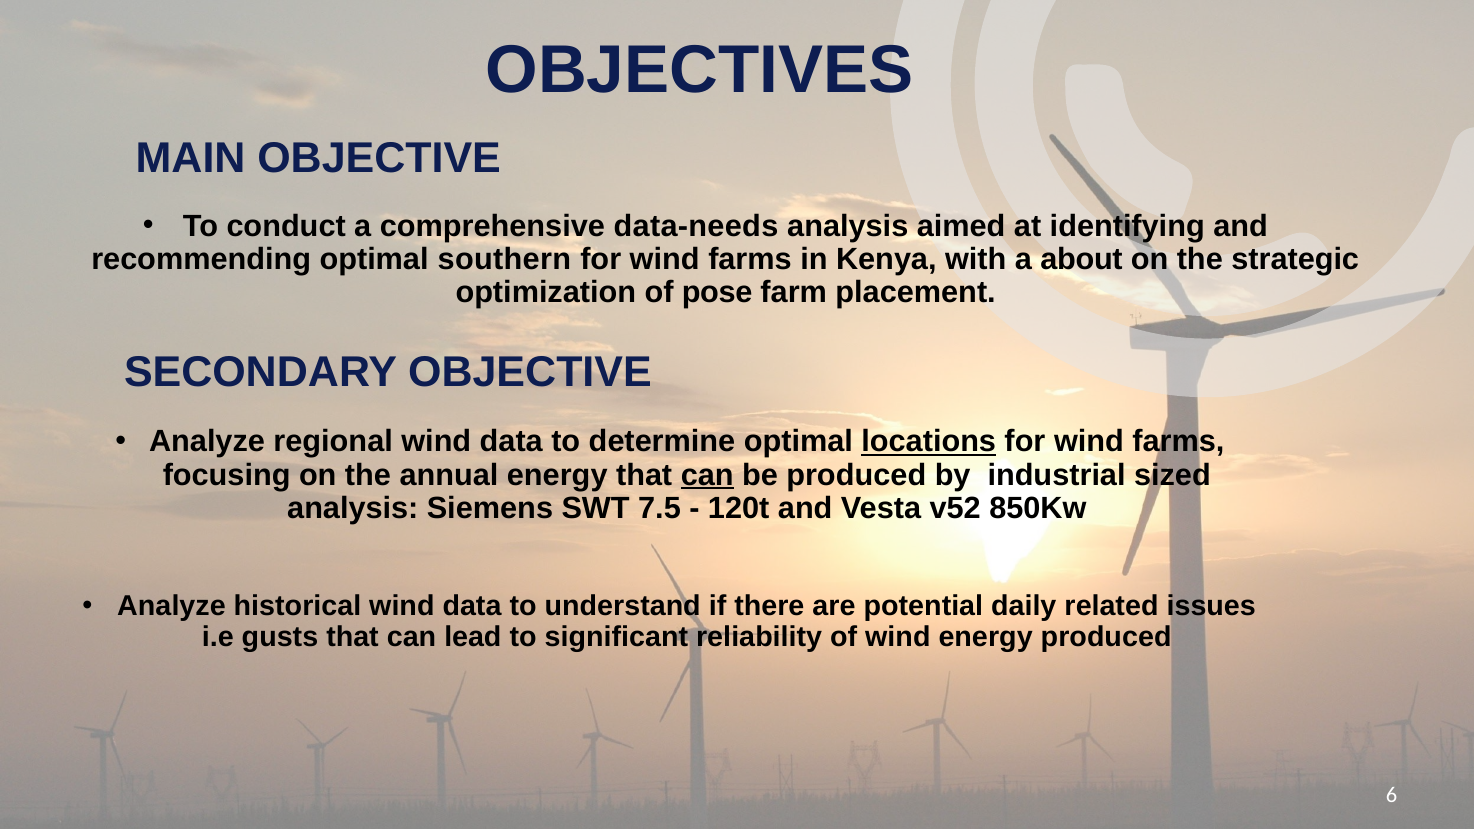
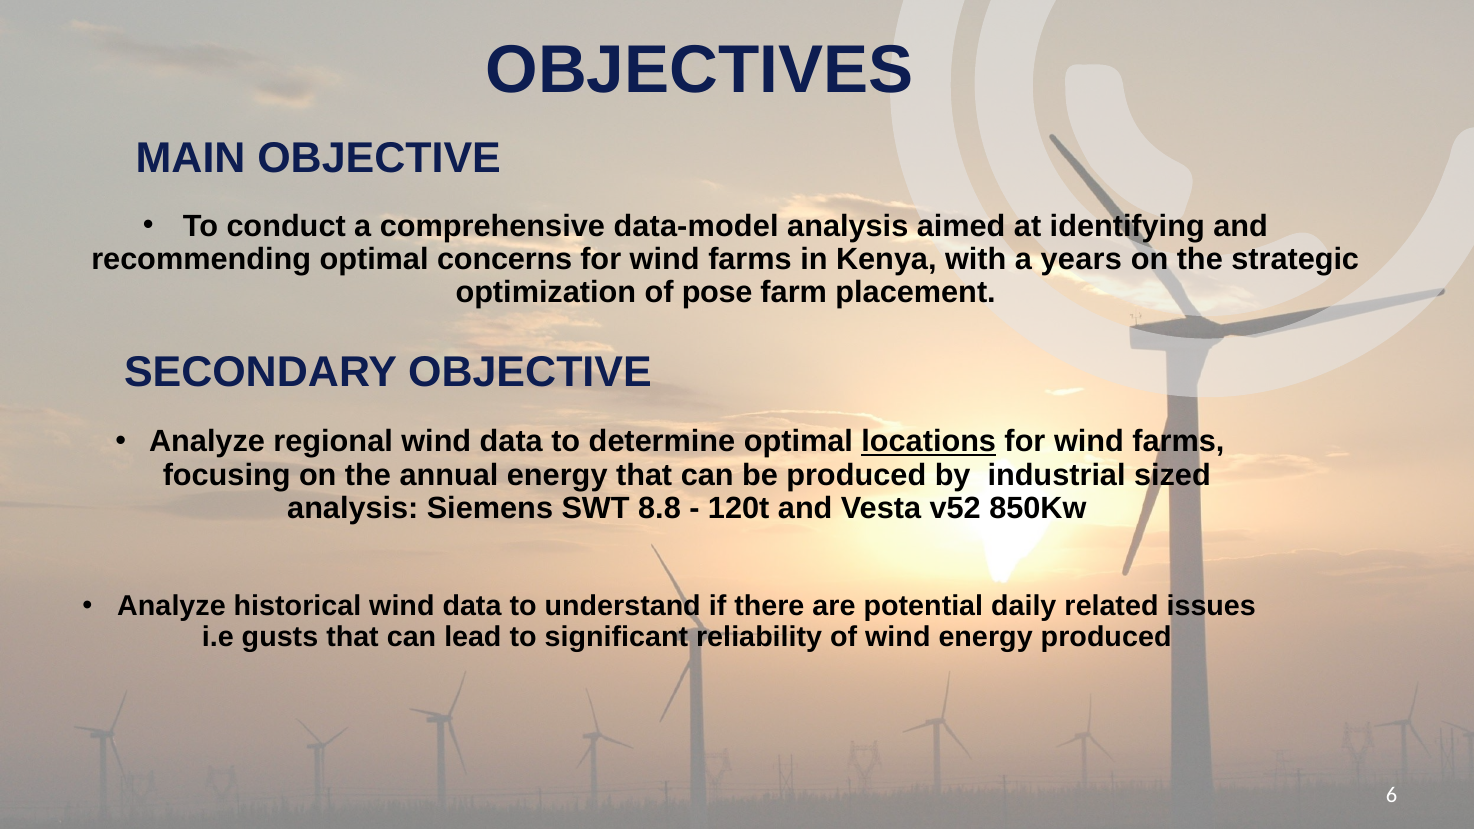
data-needs: data-needs -> data-model (696, 226)
southern: southern -> concerns (505, 259)
about: about -> years (1081, 259)
can underline: present -> none (707, 475)
7.5: 7.5 -> 8.8 (659, 508)
